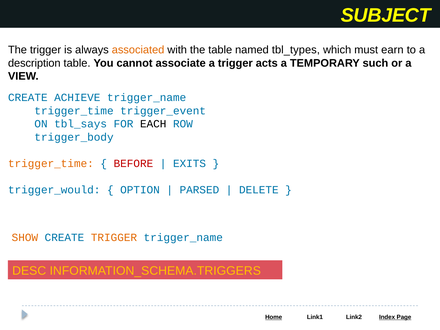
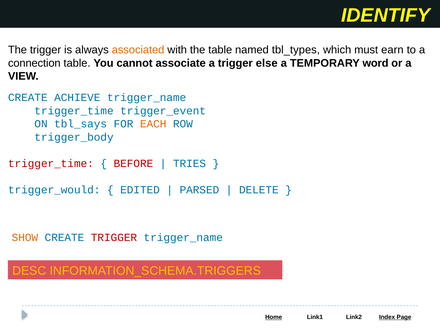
SUBJECT: SUBJECT -> IDENTIFY (386, 15)
description: description -> connection (34, 63)
acts: acts -> else (267, 63)
such: such -> word (376, 63)
EACH colour: black -> orange (153, 124)
trigger_time colour: orange -> red (51, 164)
EXITS: EXITS -> TRIES (190, 164)
OPTION: OPTION -> EDITED (140, 190)
TRIGGER colour: orange -> red (114, 237)
